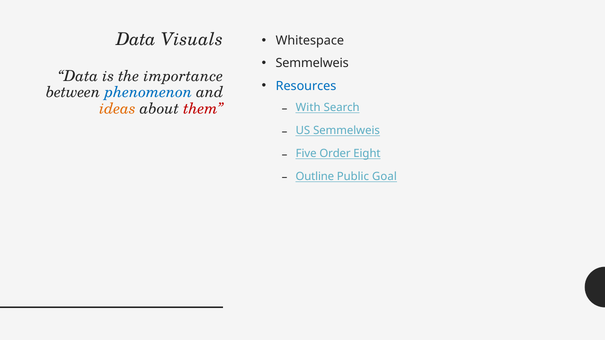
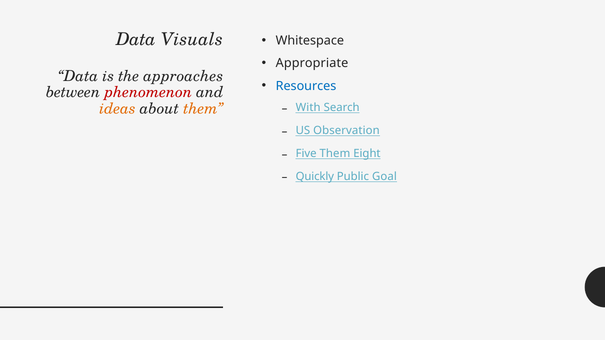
Semmelweis: Semmelweis -> Appropriate (312, 63)
importance: importance -> approaches (183, 76)
phenomenon colour: blue -> red (148, 93)
them colour: red -> orange (203, 109)
US Semmelweis: Semmelweis -> Observation (346, 131)
Five Order: Order -> Them (335, 154)
Outline: Outline -> Quickly (315, 177)
